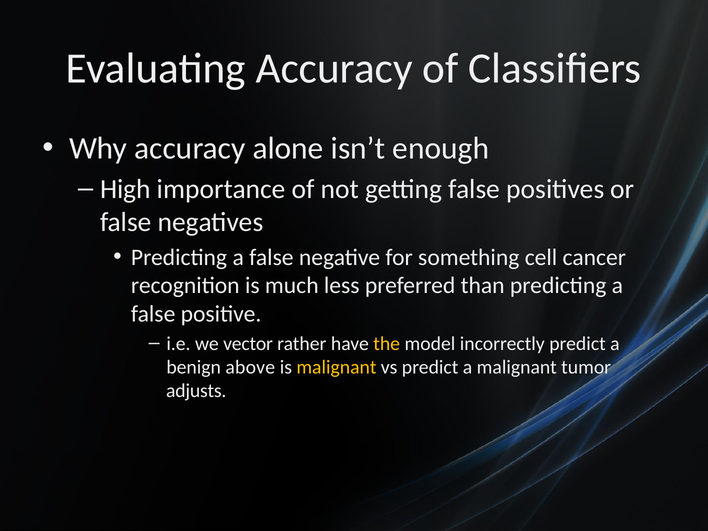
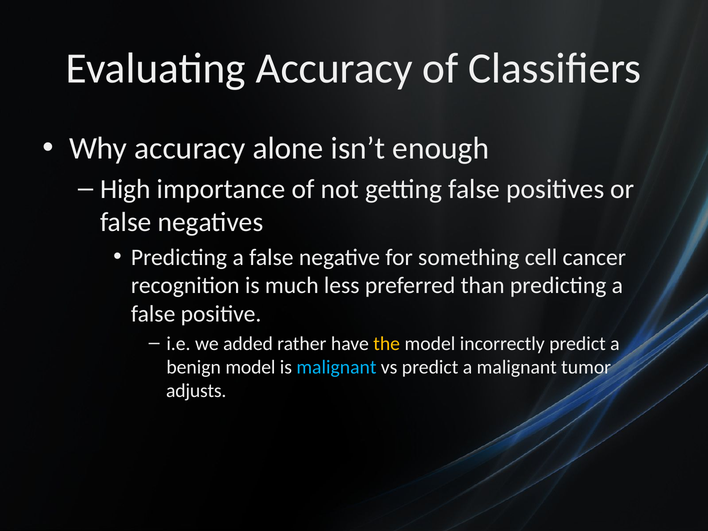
vector: vector -> added (248, 344)
benign above: above -> model (250, 367)
malignant colour: yellow -> light blue (336, 367)
